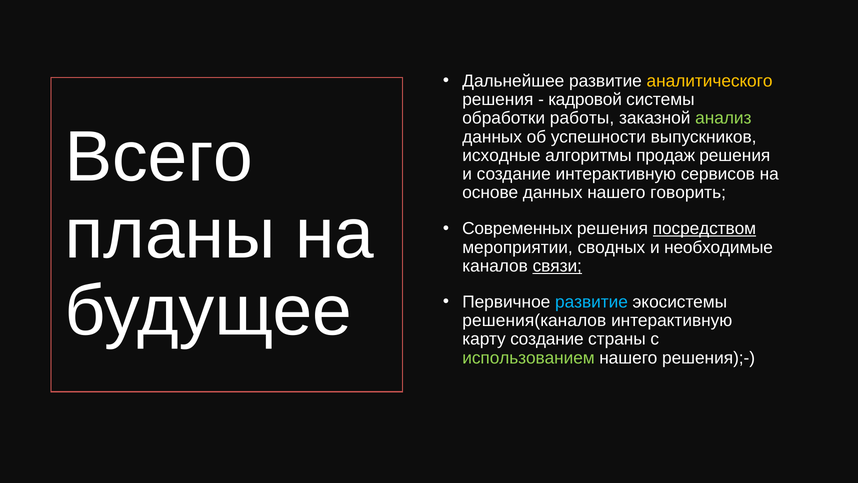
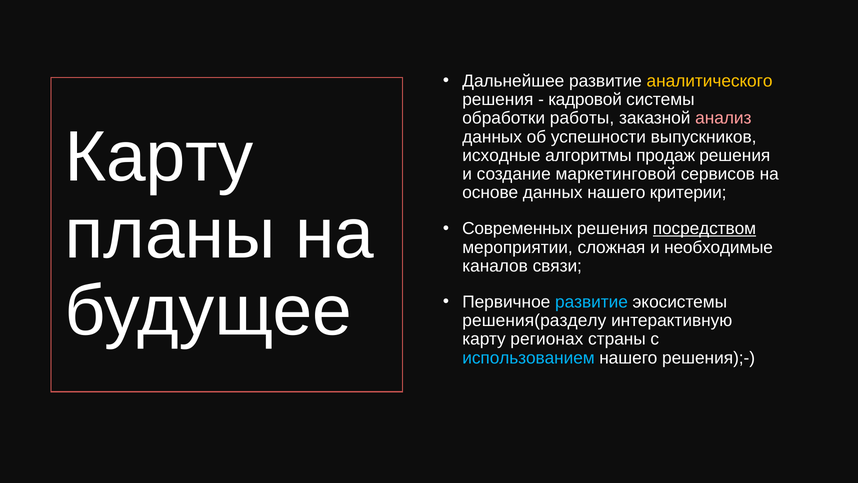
анализ colour: light green -> pink (723, 118)
Всего: Всего -> Карту (159, 157)
создание интерактивную: интерактивную -> маркетинговой (616, 174)
говорить: говорить -> критерии (688, 193)
сводных: сводных -> сложная (611, 247)
связи underline: present -> none (557, 266)
решения(каналов: решения(каналов -> решения(разделу (534, 320)
карту создание: создание -> регионах (547, 339)
использованием colour: light green -> light blue (528, 358)
